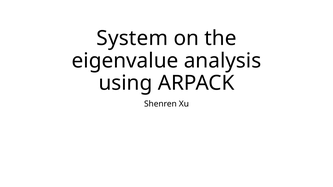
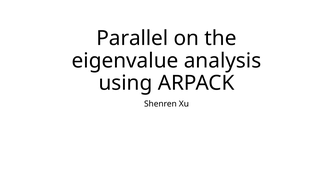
System: System -> Parallel (132, 38)
